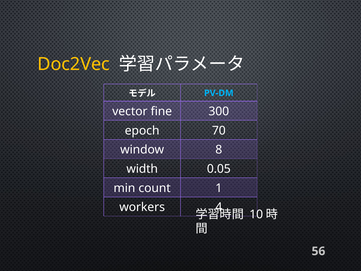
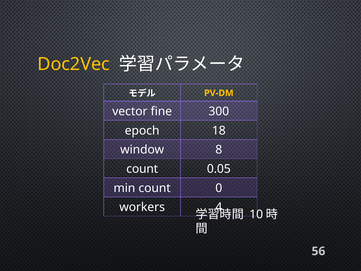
PV-DM colour: light blue -> yellow (219, 93)
70: 70 -> 18 (219, 130)
width: width -> count (142, 169)
1: 1 -> 0 (219, 188)
